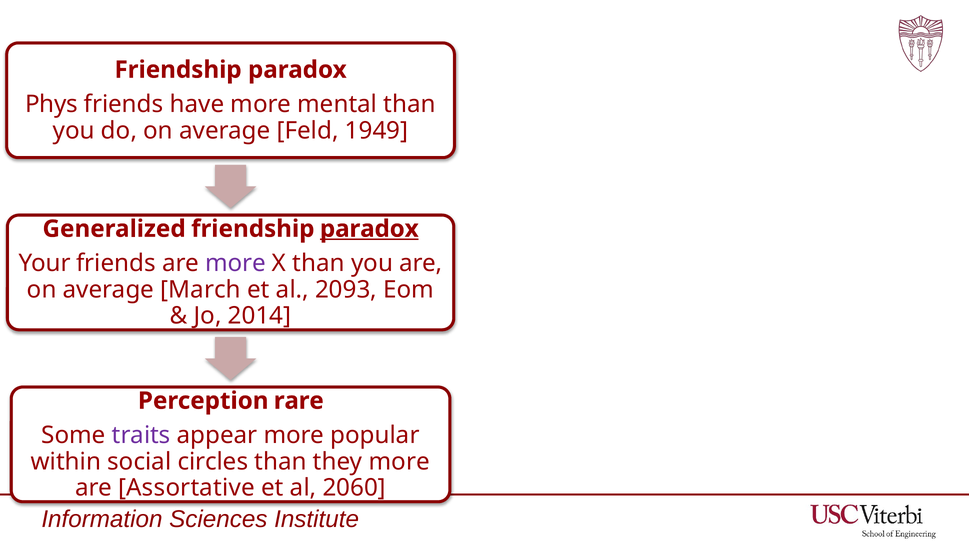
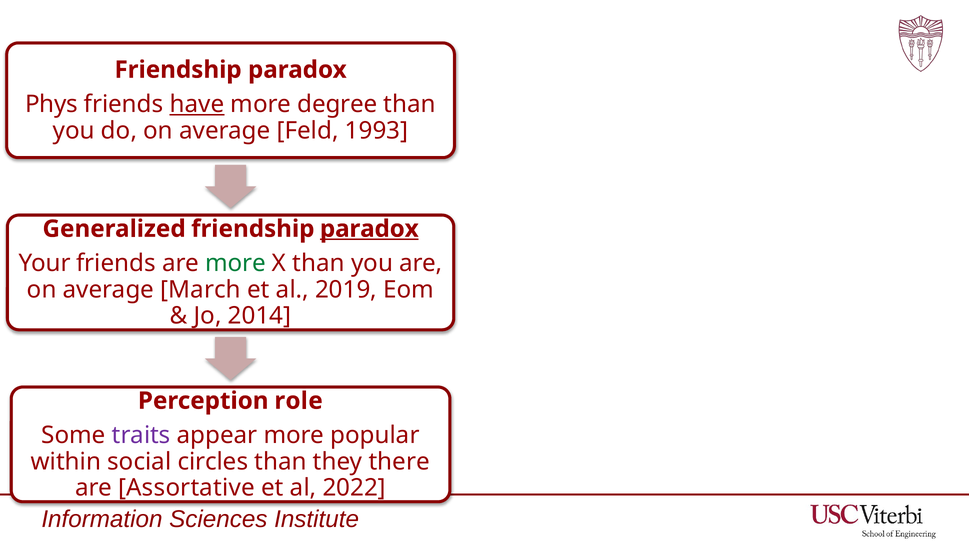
have underline: none -> present (197, 104)
mental: mental -> degree (337, 104)
1949: 1949 -> 1993 (377, 131)
more colour: purple -> green (235, 264)
2093: 2093 -> 2019 (346, 290)
rare: rare -> role (299, 401)
they more: more -> there (399, 462)
2060: 2060 -> 2022 (354, 488)
